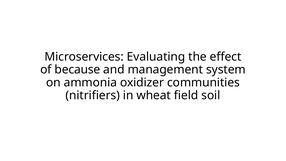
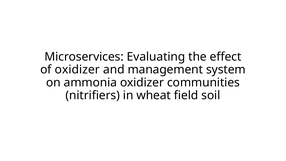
of because: because -> oxidizer (77, 70)
